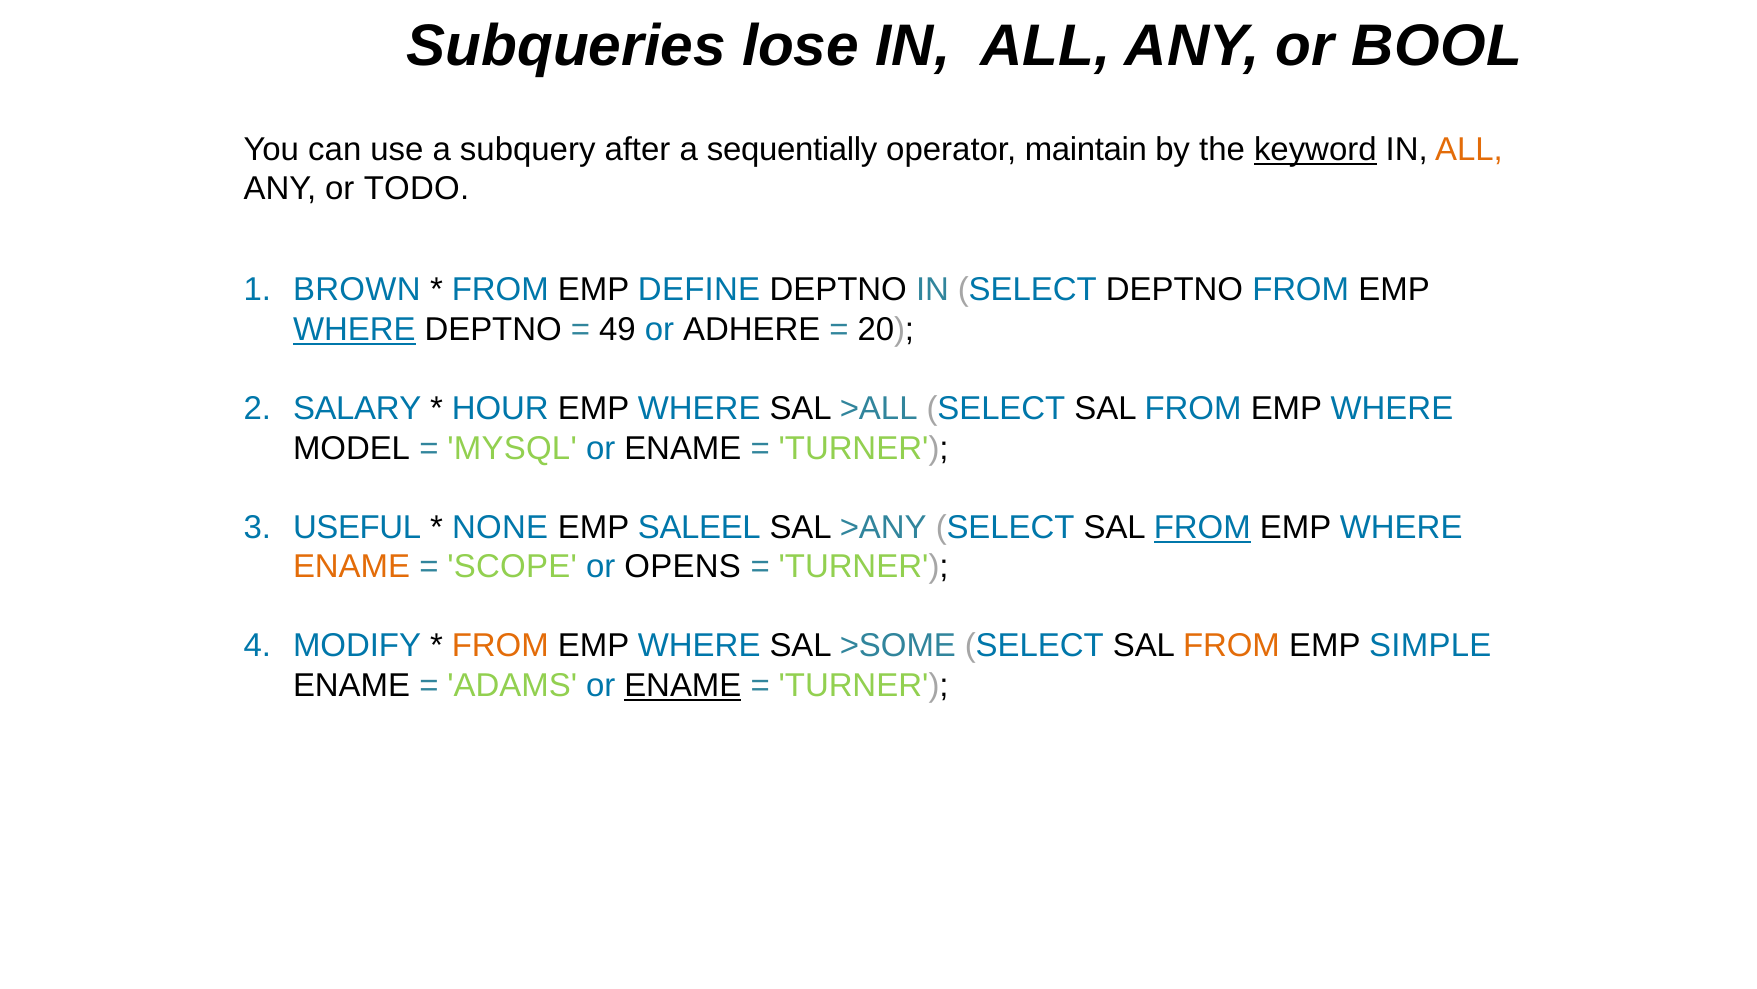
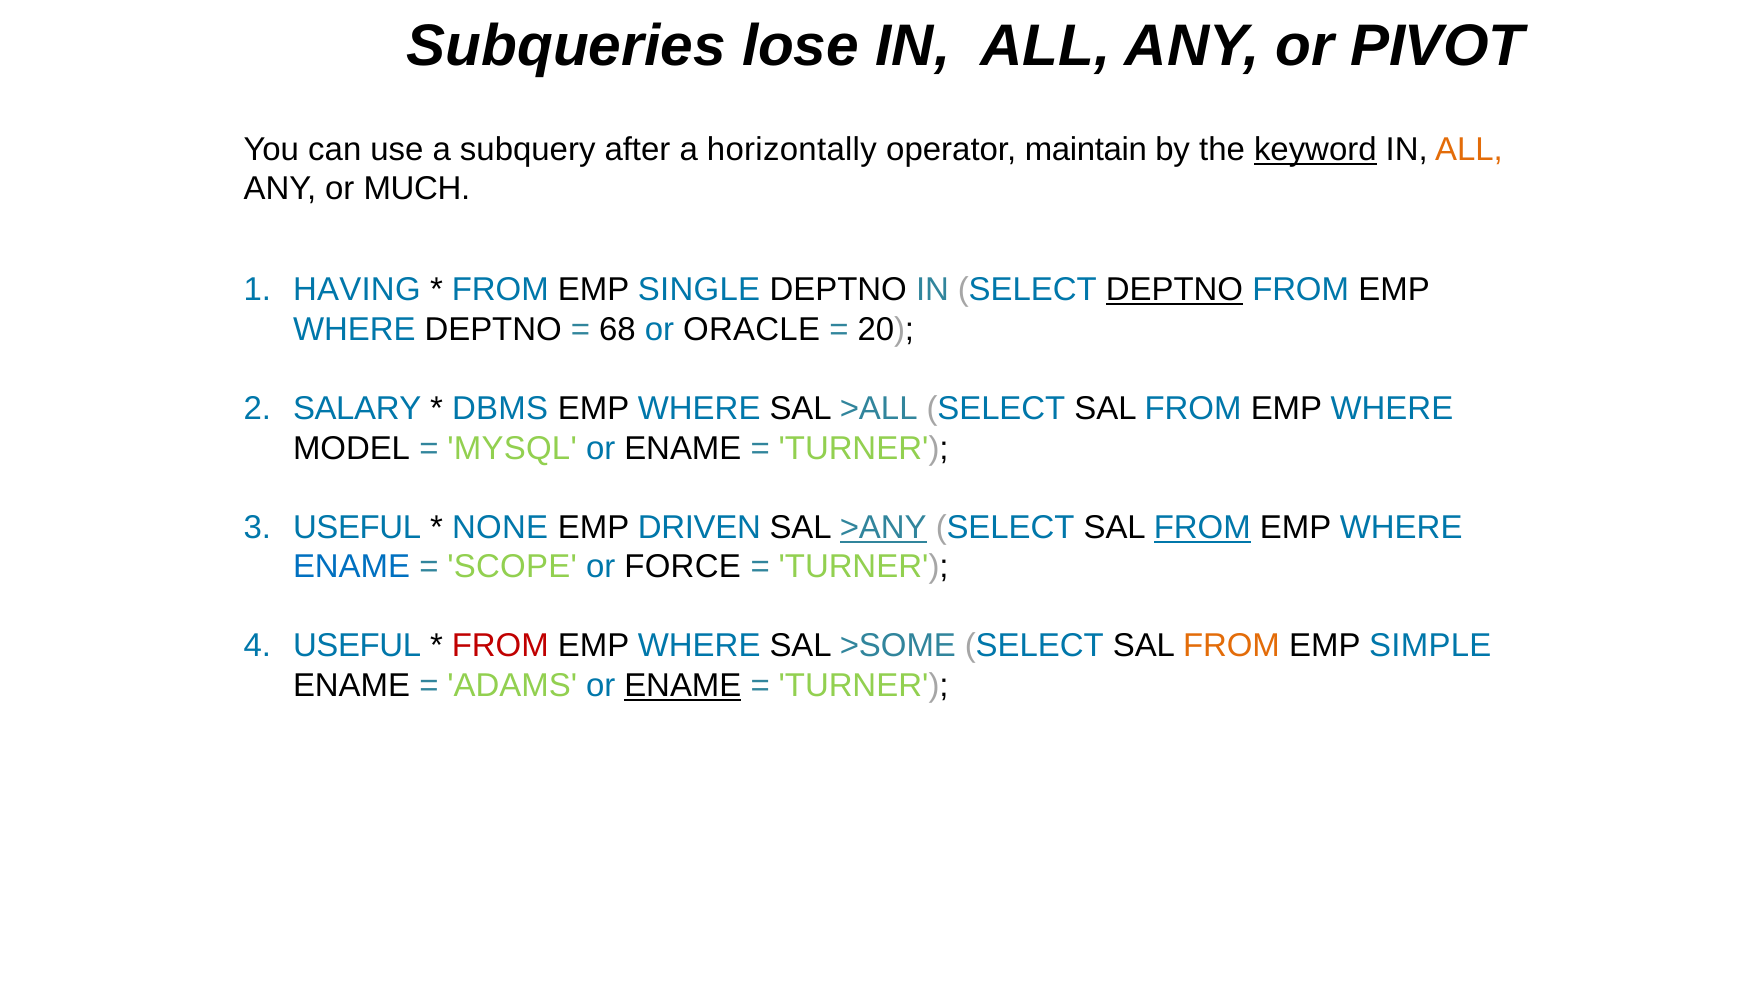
BOOL: BOOL -> PIVOT (1437, 46)
sequentially: sequentially -> horizontally (792, 149)
TODO: TODO -> MUCH (417, 189)
BROWN: BROWN -> HAVING (357, 290)
DEFINE: DEFINE -> SINGLE (699, 290)
DEPTNO underline: none -> present (1174, 290)
WHERE underline: present -> none (354, 329)
49: 49 -> 68 (617, 329)
ADHERE: ADHERE -> ORACLE (752, 329)
HOUR: HOUR -> DBMS (500, 409)
SALEEL: SALEEL -> DRIVEN (699, 527)
>ANY underline: none -> present (883, 527)
ENAME colour: orange -> blue (352, 567)
OPENS: OPENS -> FORCE (683, 567)
MODIFY: MODIFY -> USEFUL (357, 646)
FROM colour: orange -> red (500, 646)
